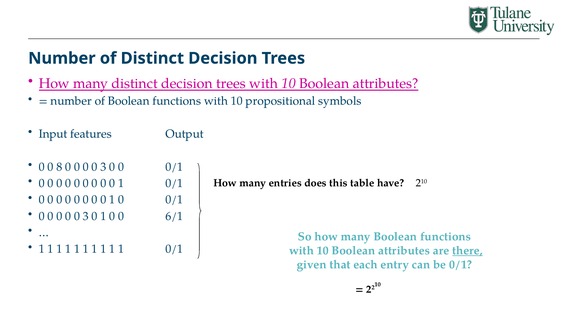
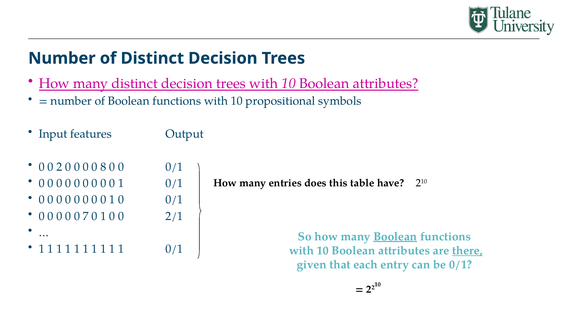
8: 8 -> 2 (59, 167)
3: 3 -> 8 (103, 167)
3: 3 -> 7 (86, 216)
6/1: 6/1 -> 2/1 (174, 216)
Boolean underline: none -> present (395, 236)
